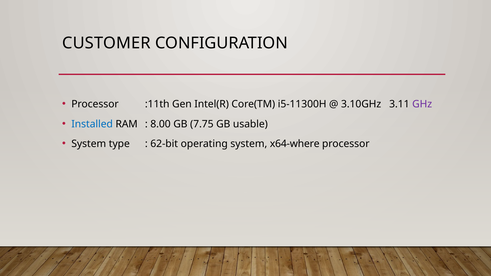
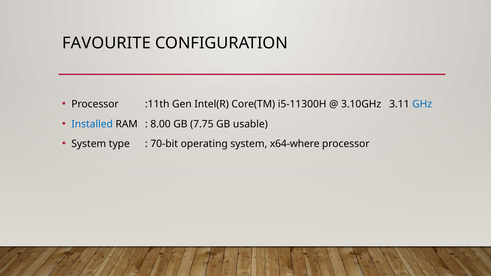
CUSTOMER: CUSTOMER -> FAVOURITE (107, 43)
GHz colour: purple -> blue (422, 104)
62-bit: 62-bit -> 70-bit (164, 144)
